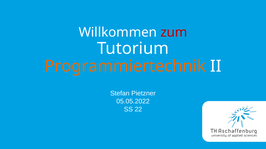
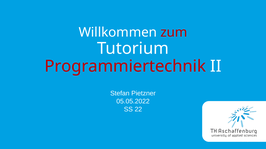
Programmiertechnik colour: orange -> red (125, 67)
